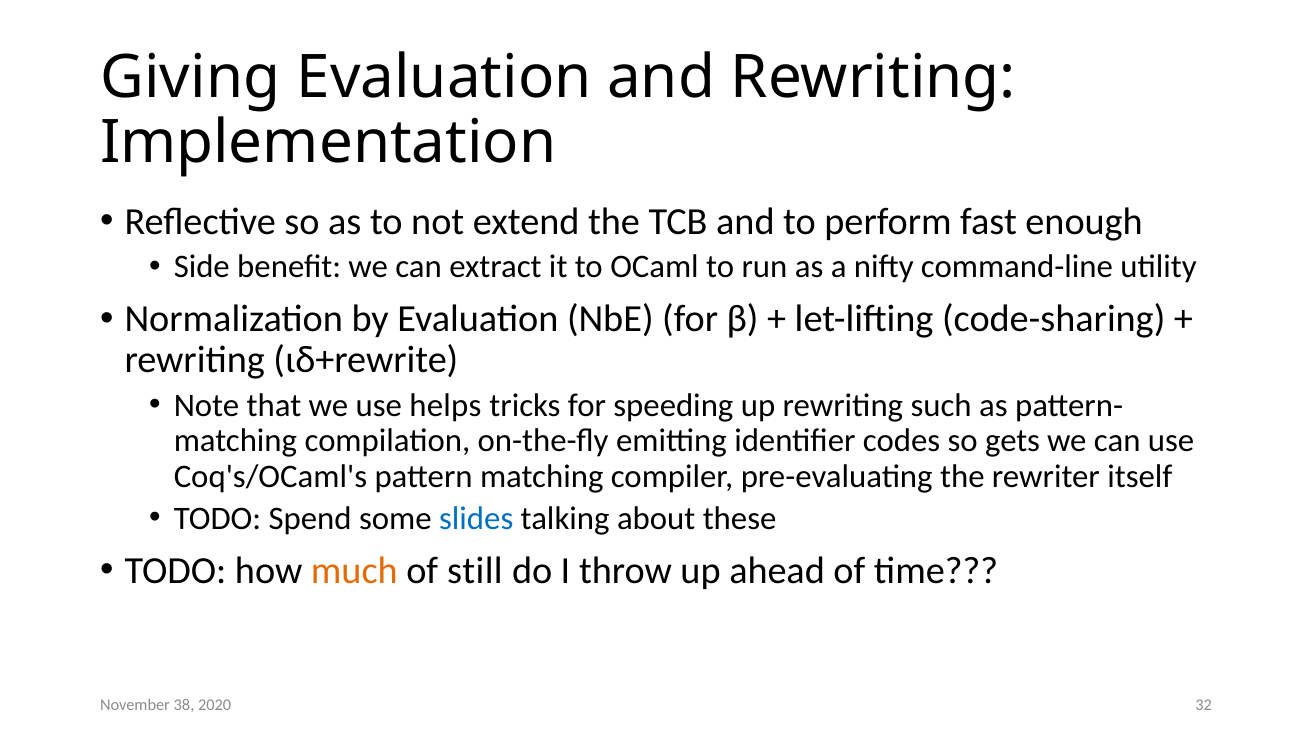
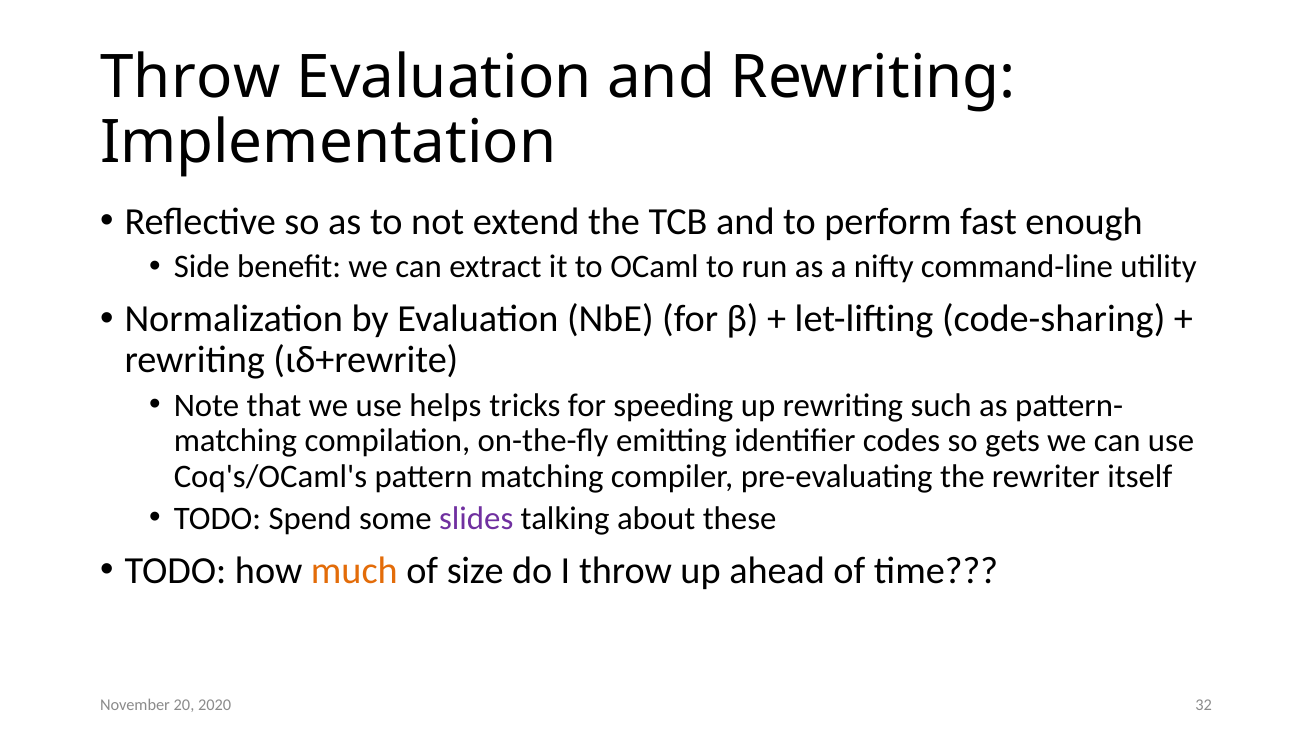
Giving: Giving -> Throw (190, 78)
slides colour: blue -> purple (476, 518)
still: still -> size (475, 570)
38: 38 -> 20 (184, 705)
